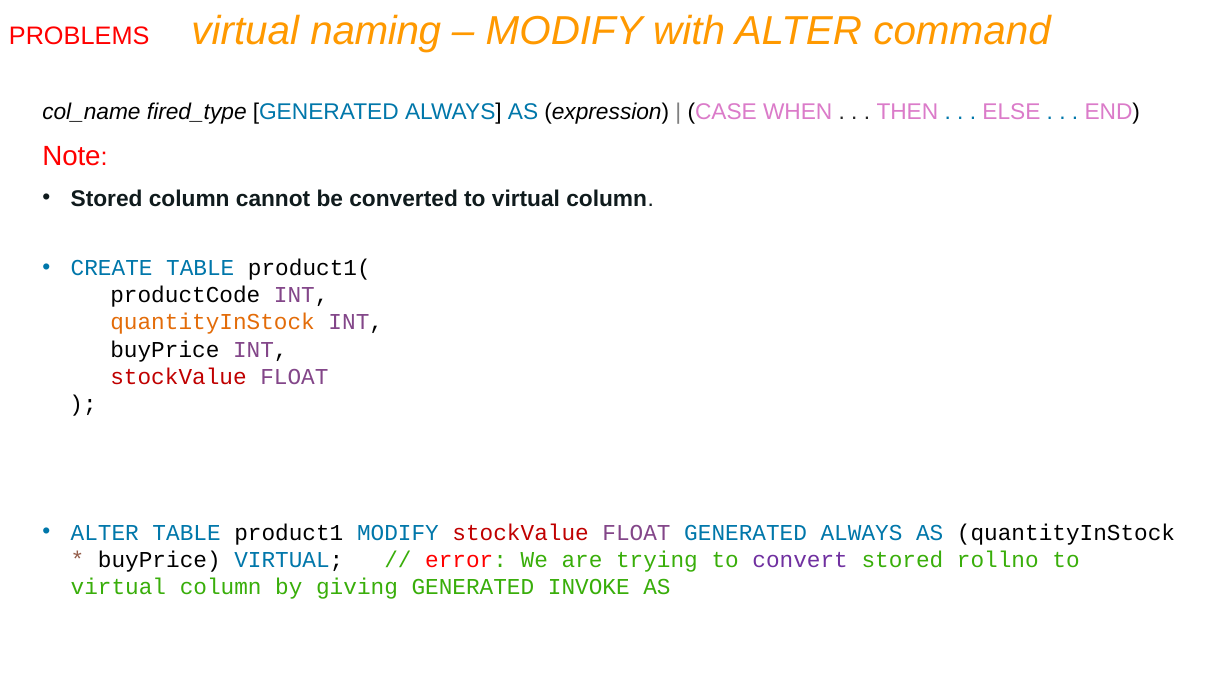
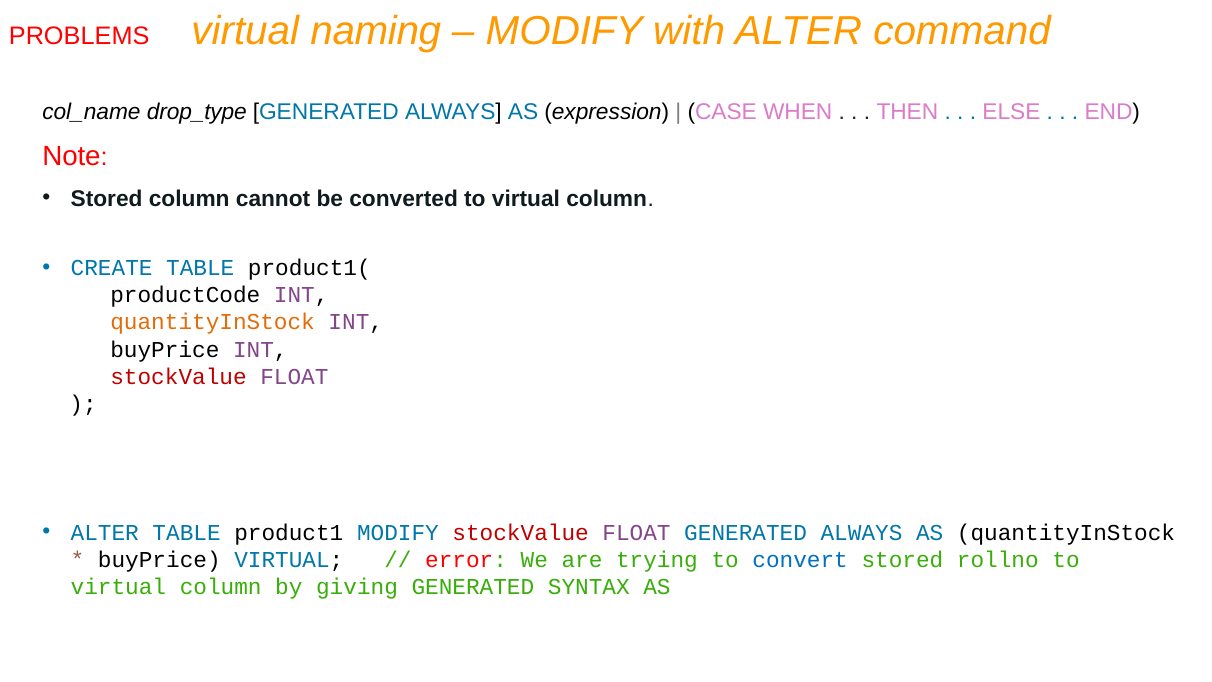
fired_type: fired_type -> drop_type (197, 111)
convert colour: purple -> blue (800, 560)
INVOKE: INVOKE -> SYNTAX (589, 587)
